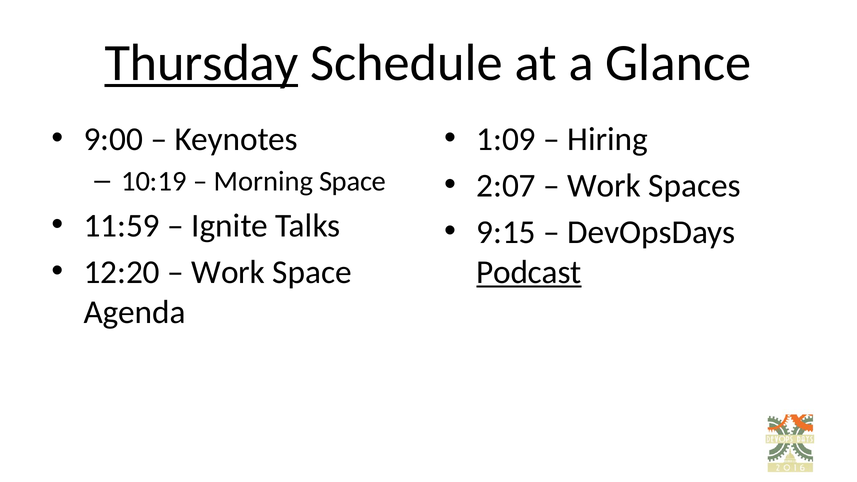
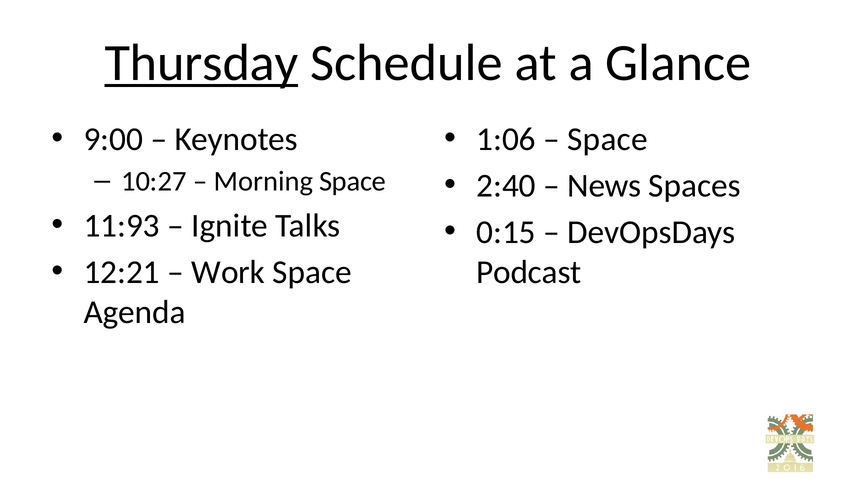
1:09: 1:09 -> 1:06 (506, 139)
Hiring: Hiring -> Space (608, 139)
10:19: 10:19 -> 10:27 (154, 182)
2:07: 2:07 -> 2:40 (506, 186)
Work: Work -> News (604, 186)
11:59: 11:59 -> 11:93 (122, 226)
9:15: 9:15 -> 0:15 (506, 232)
12:20: 12:20 -> 12:21 (122, 272)
Podcast underline: present -> none (529, 272)
